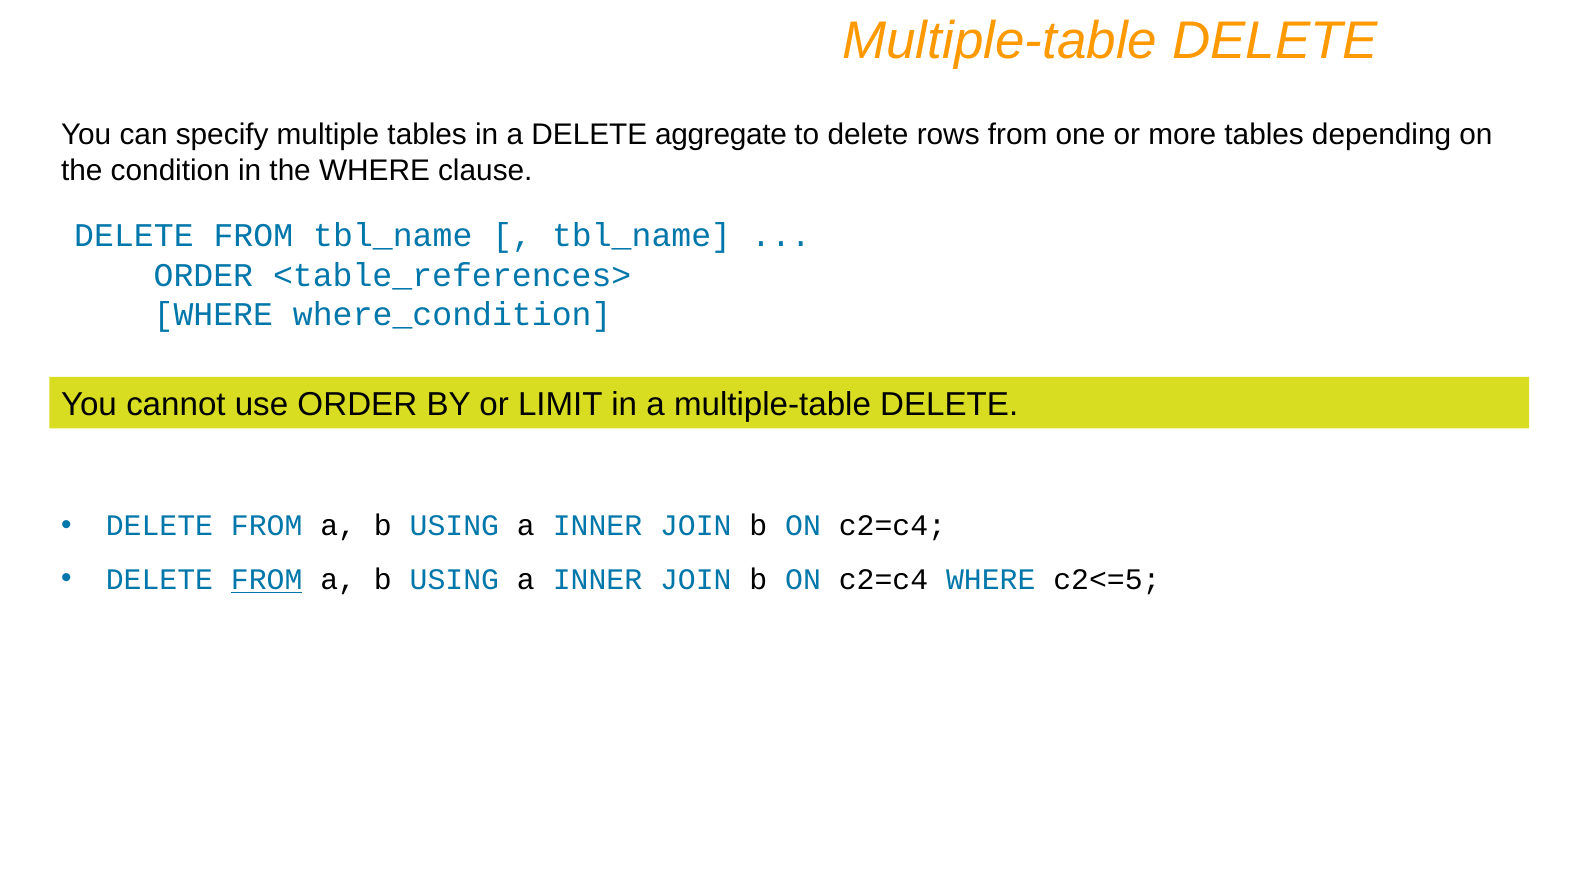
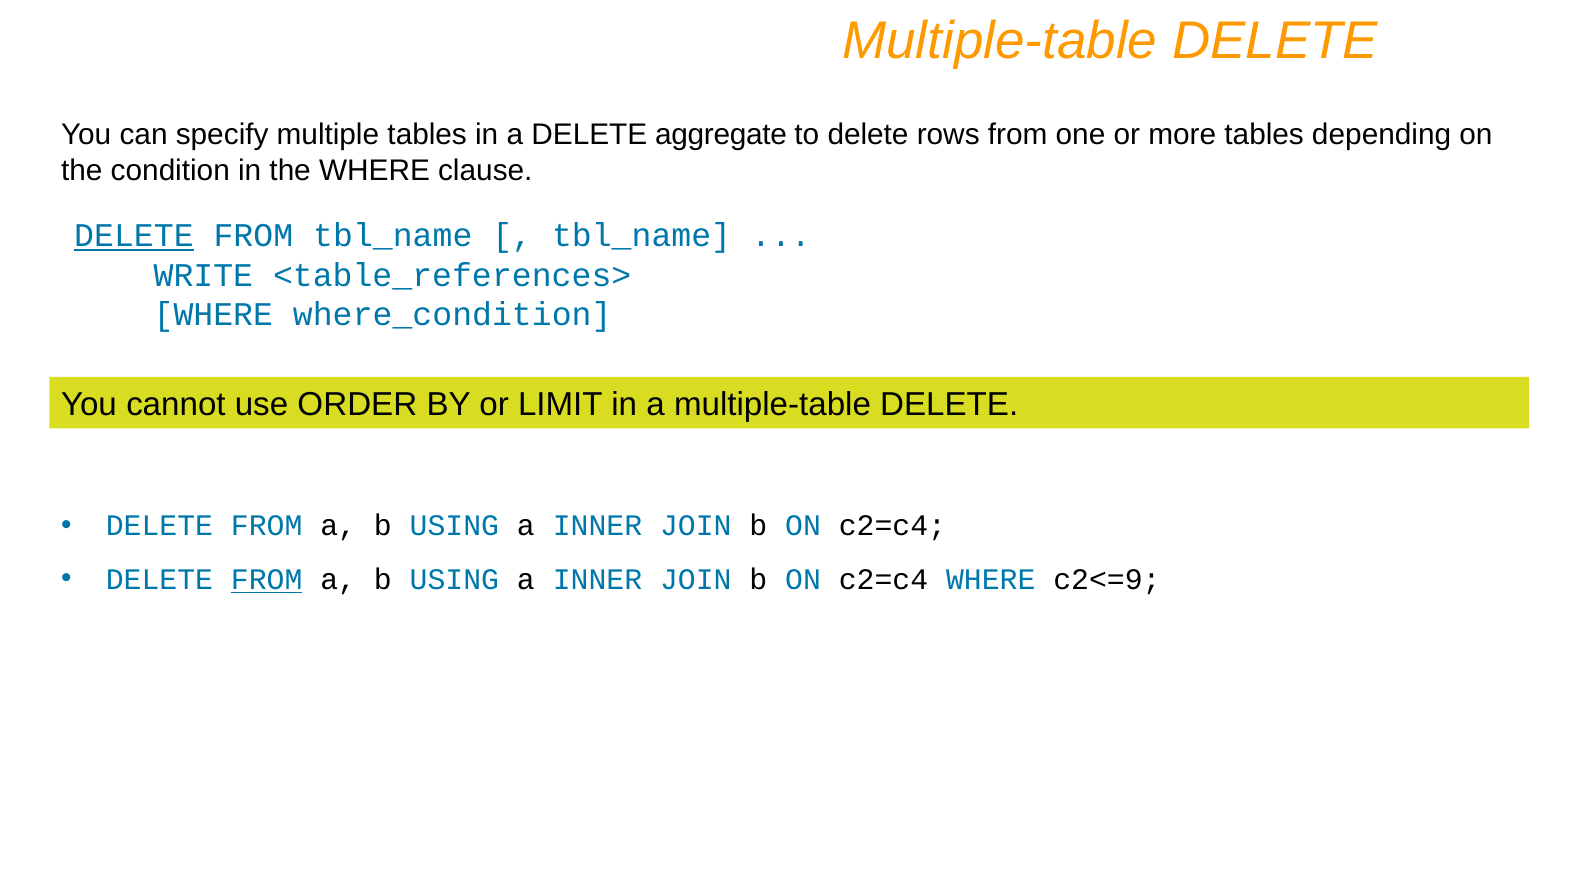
DELETE underline: none -> present (134, 235)
ORDER: ORDER -> WRITE (203, 275)
c2<=5: c2<=5 -> c2<=9 (1107, 580)
